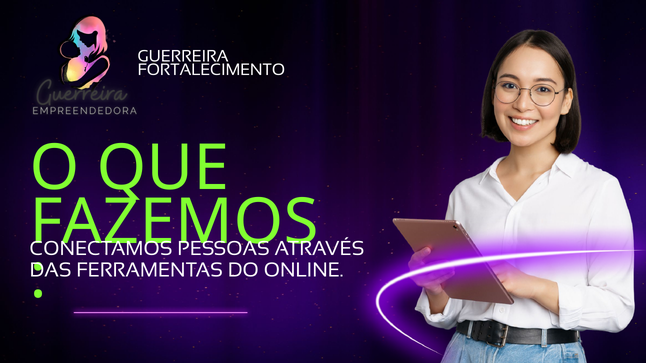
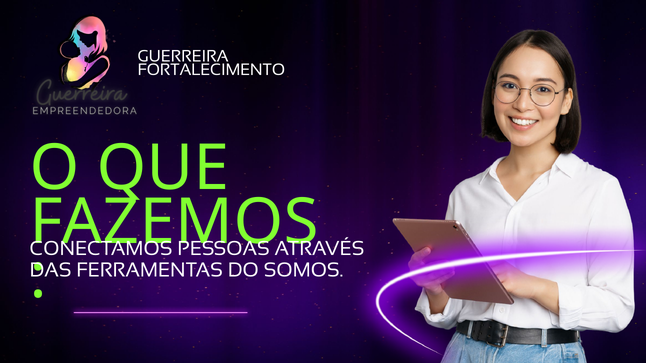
ONLINE: ONLINE -> SOMOS (304, 271)
